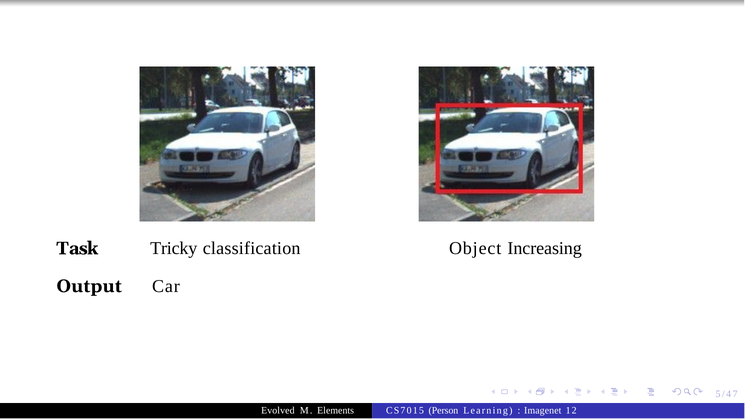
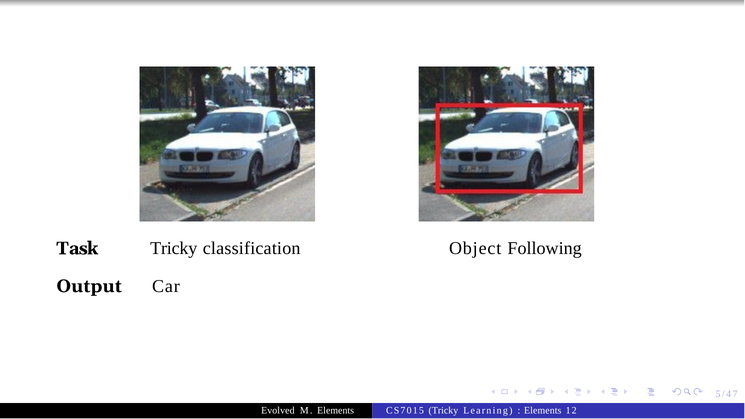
Increasing: Increasing -> Following (545, 248)
CS7015 Person: Person -> Tricky (443, 411)
Imagenet: Imagenet -> Elements (543, 411)
